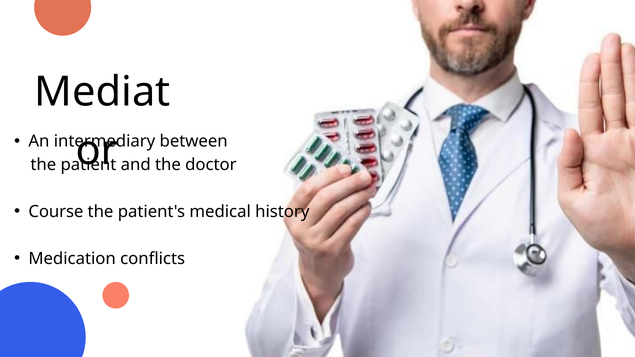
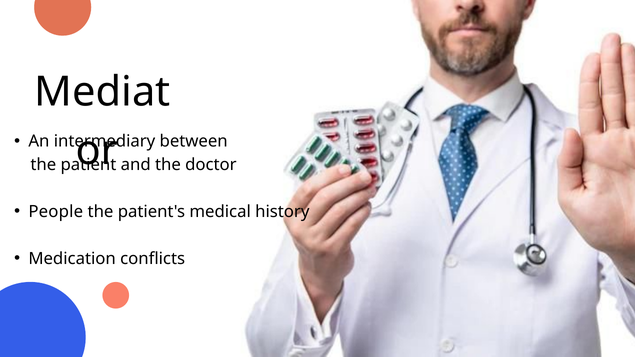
Course: Course -> People (56, 212)
